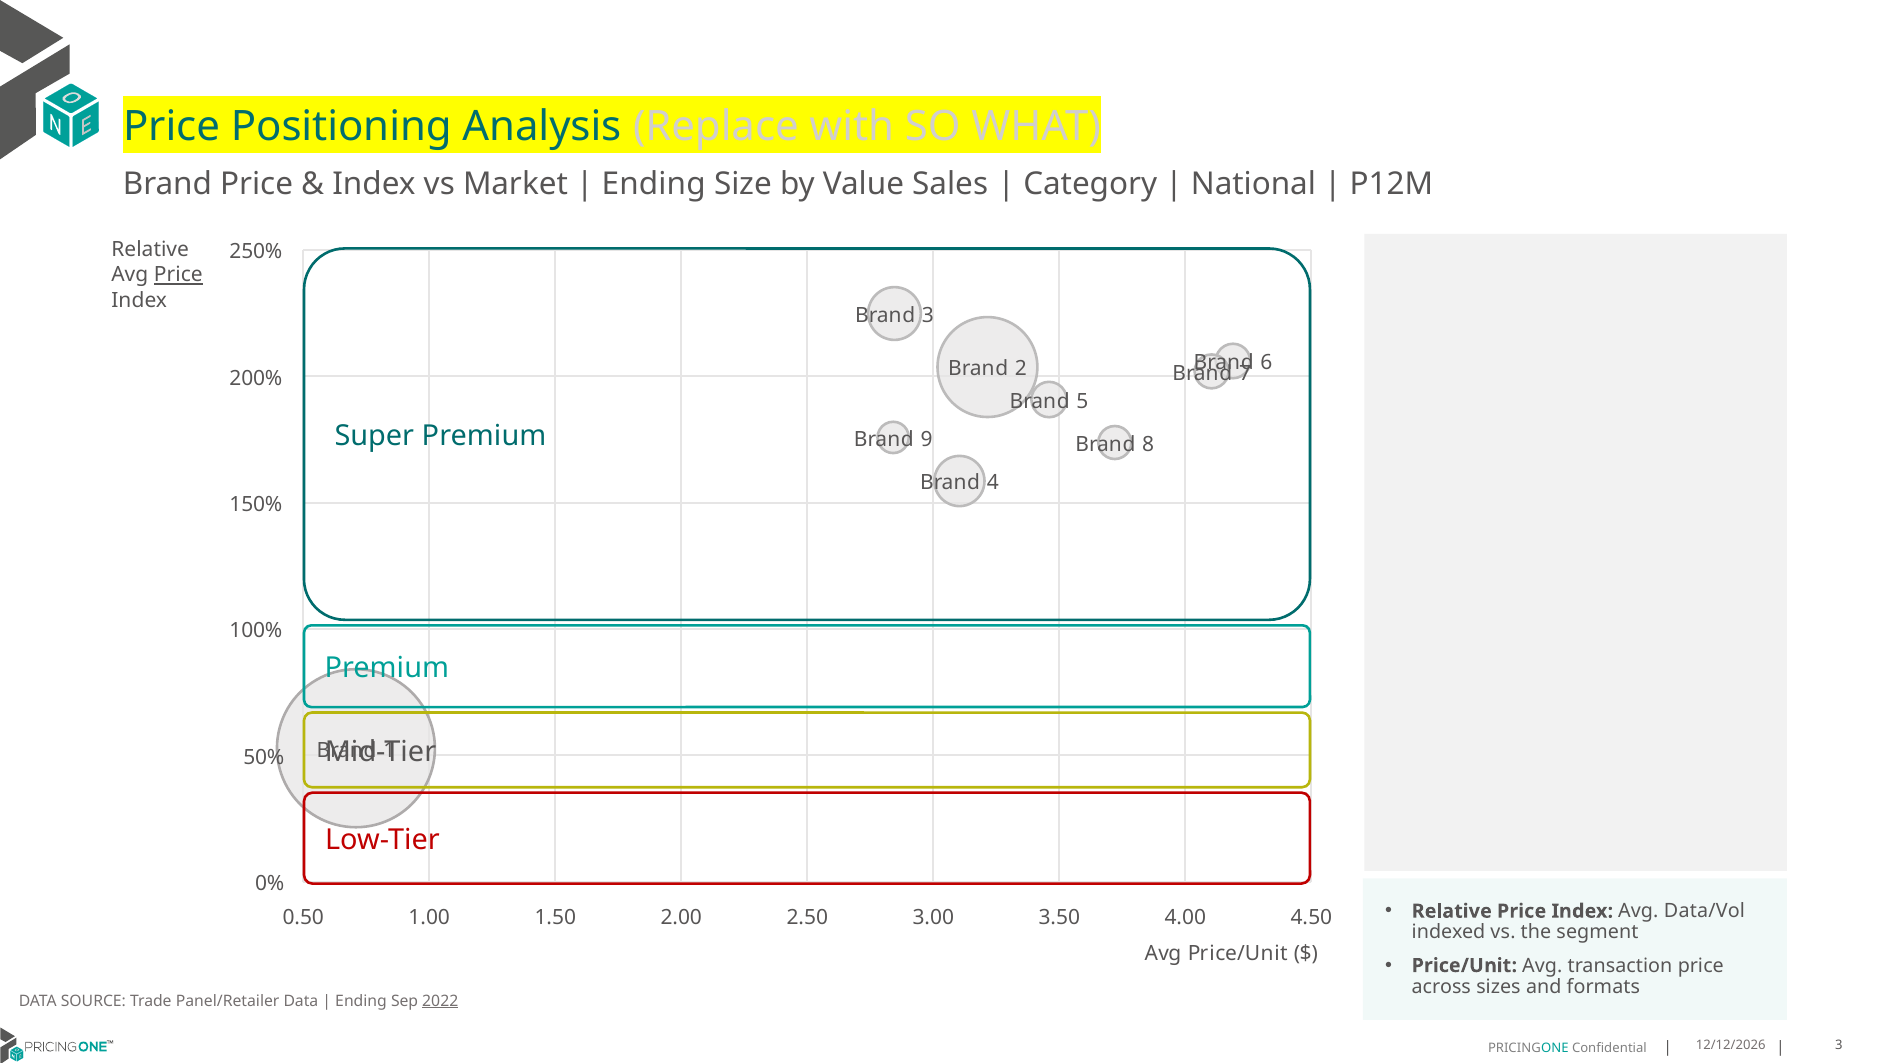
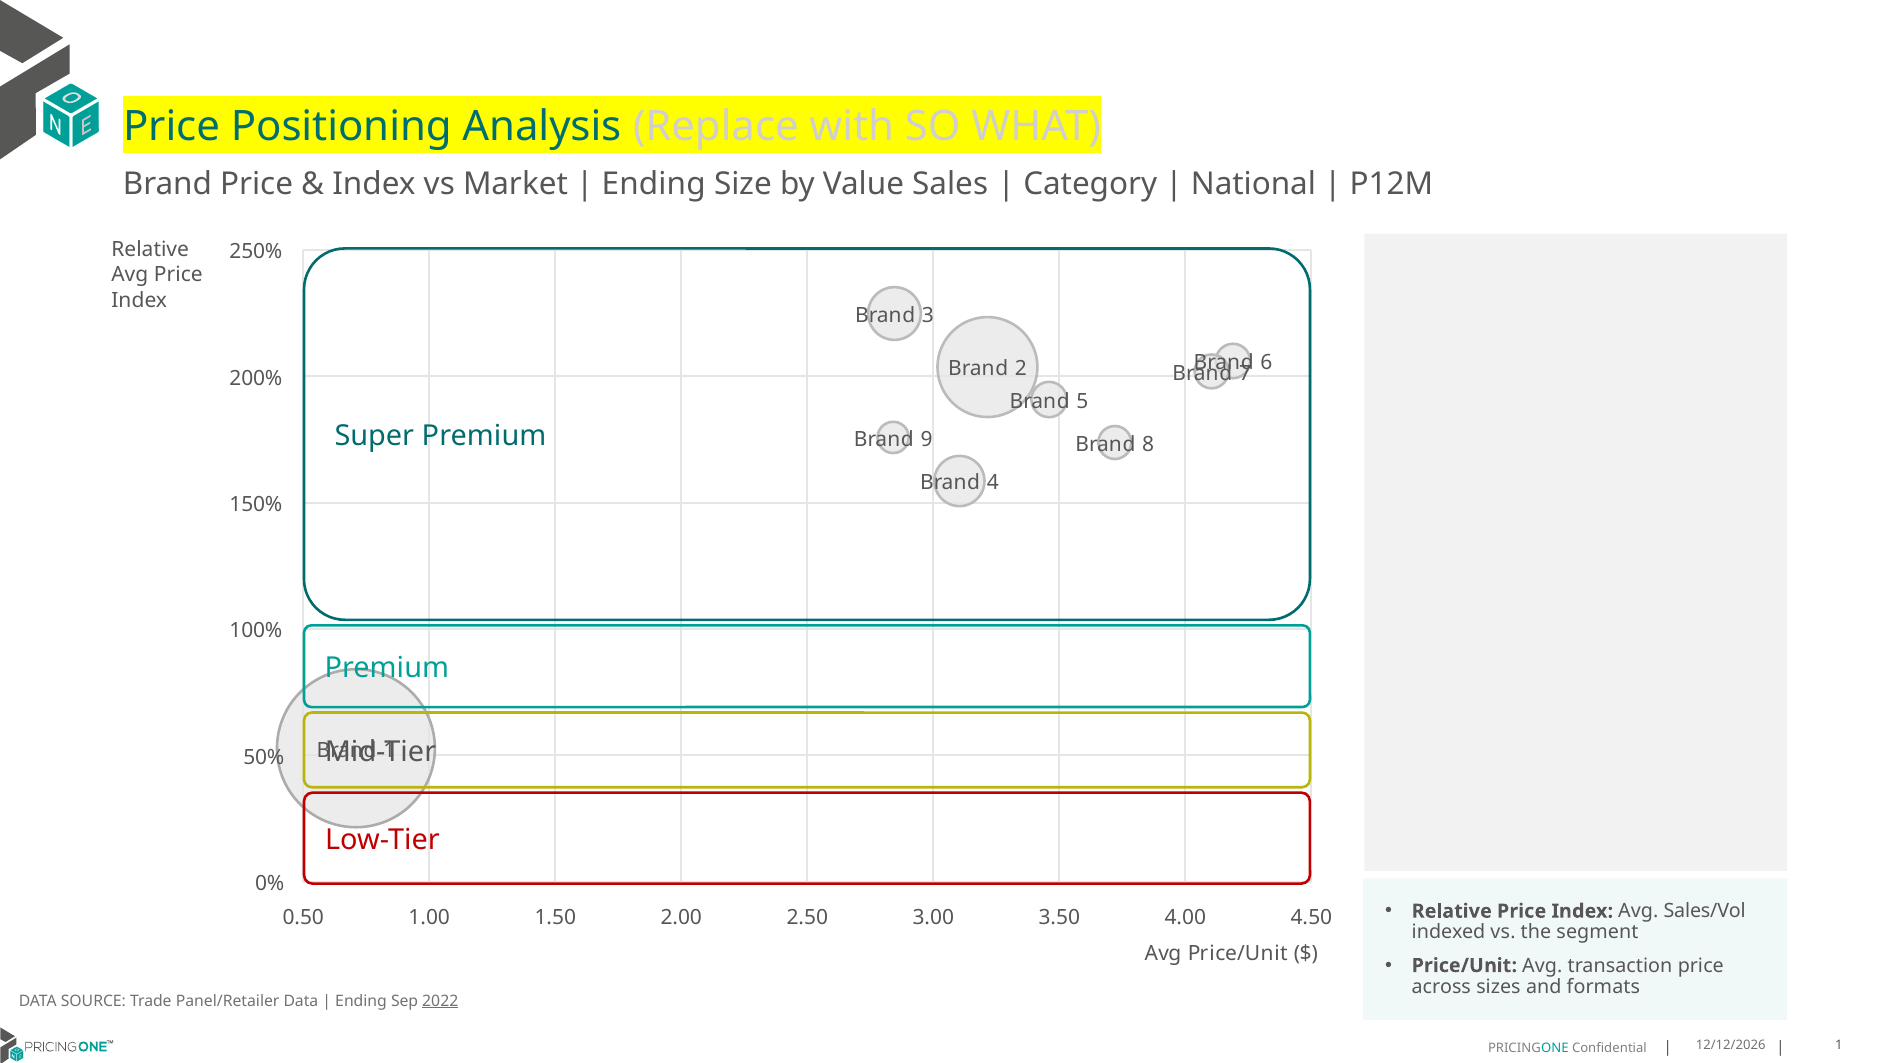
Price underline: present -> none (178, 275)
Data/Vol: Data/Vol -> Sales/Vol (1705, 911)
3: 3 -> 1 (1839, 1045)
